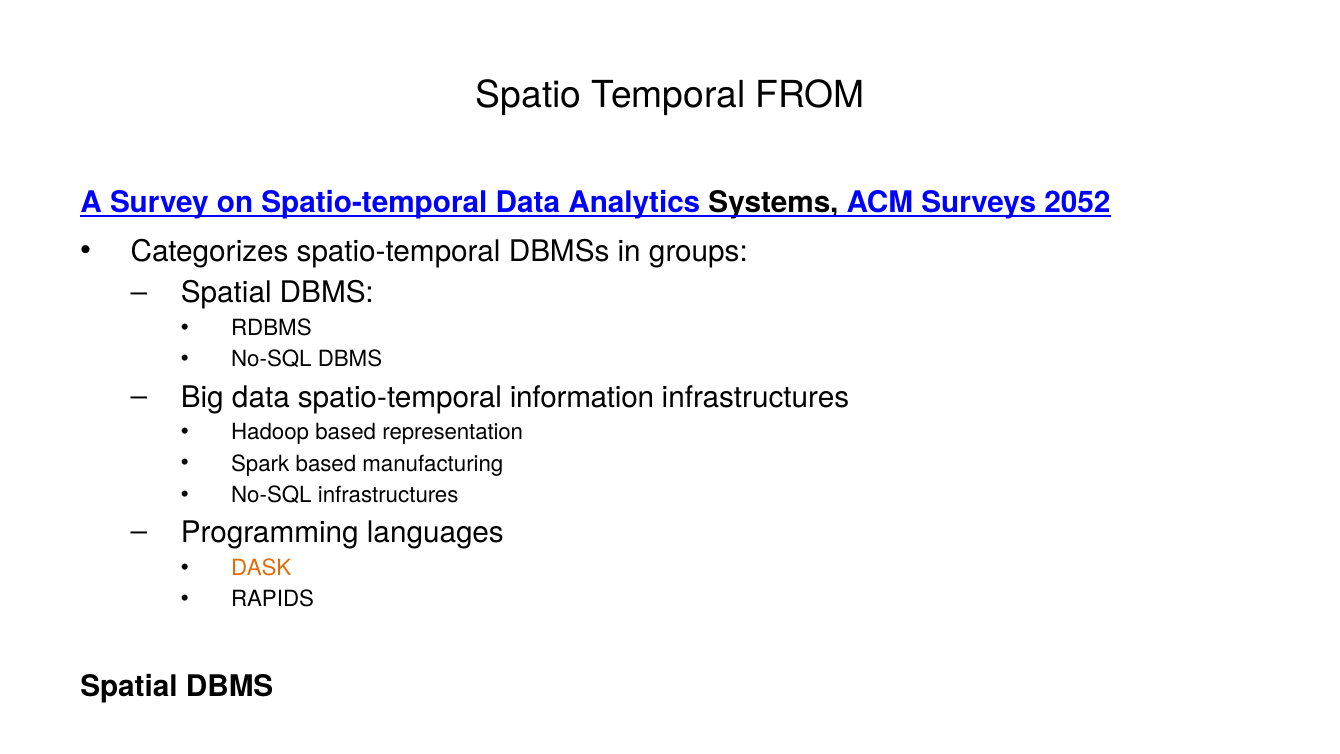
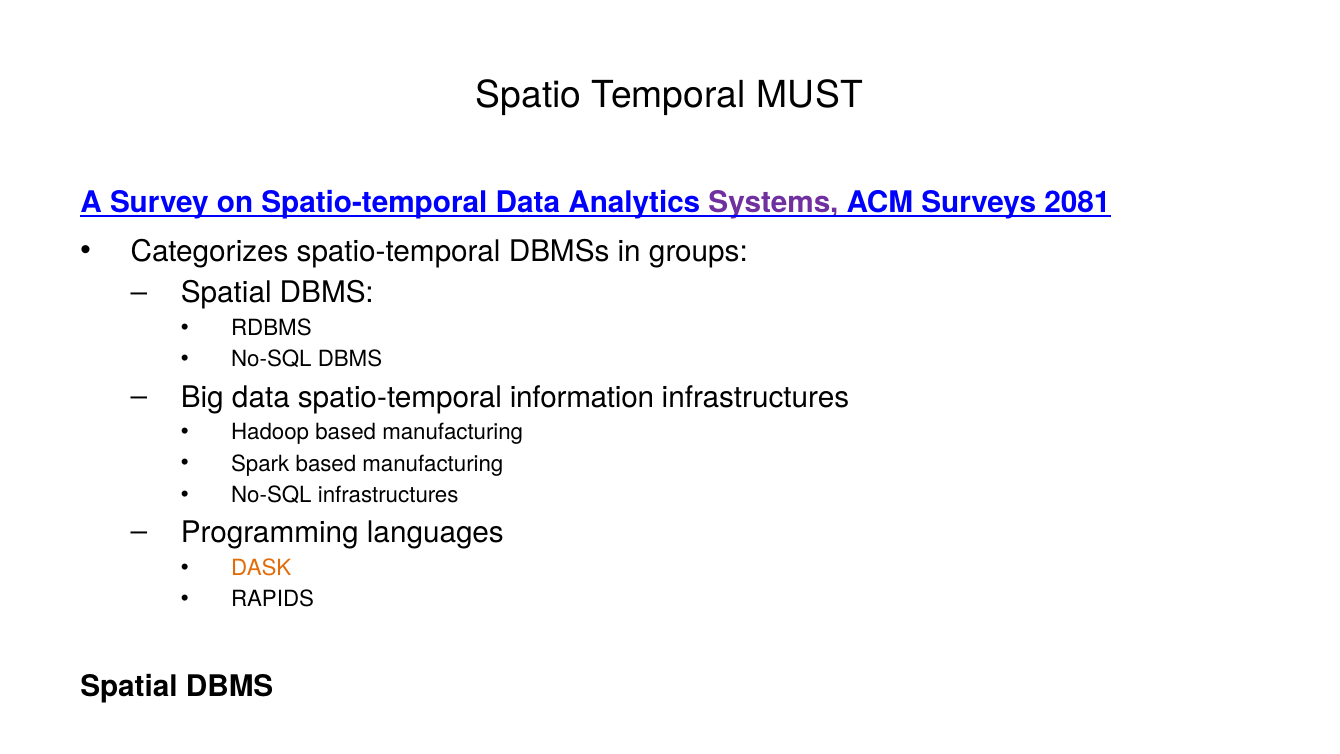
FROM: FROM -> MUST (810, 96)
Systems colour: black -> purple (773, 203)
2052: 2052 -> 2081 (1077, 203)
Hadoop based representation: representation -> manufacturing (453, 432)
